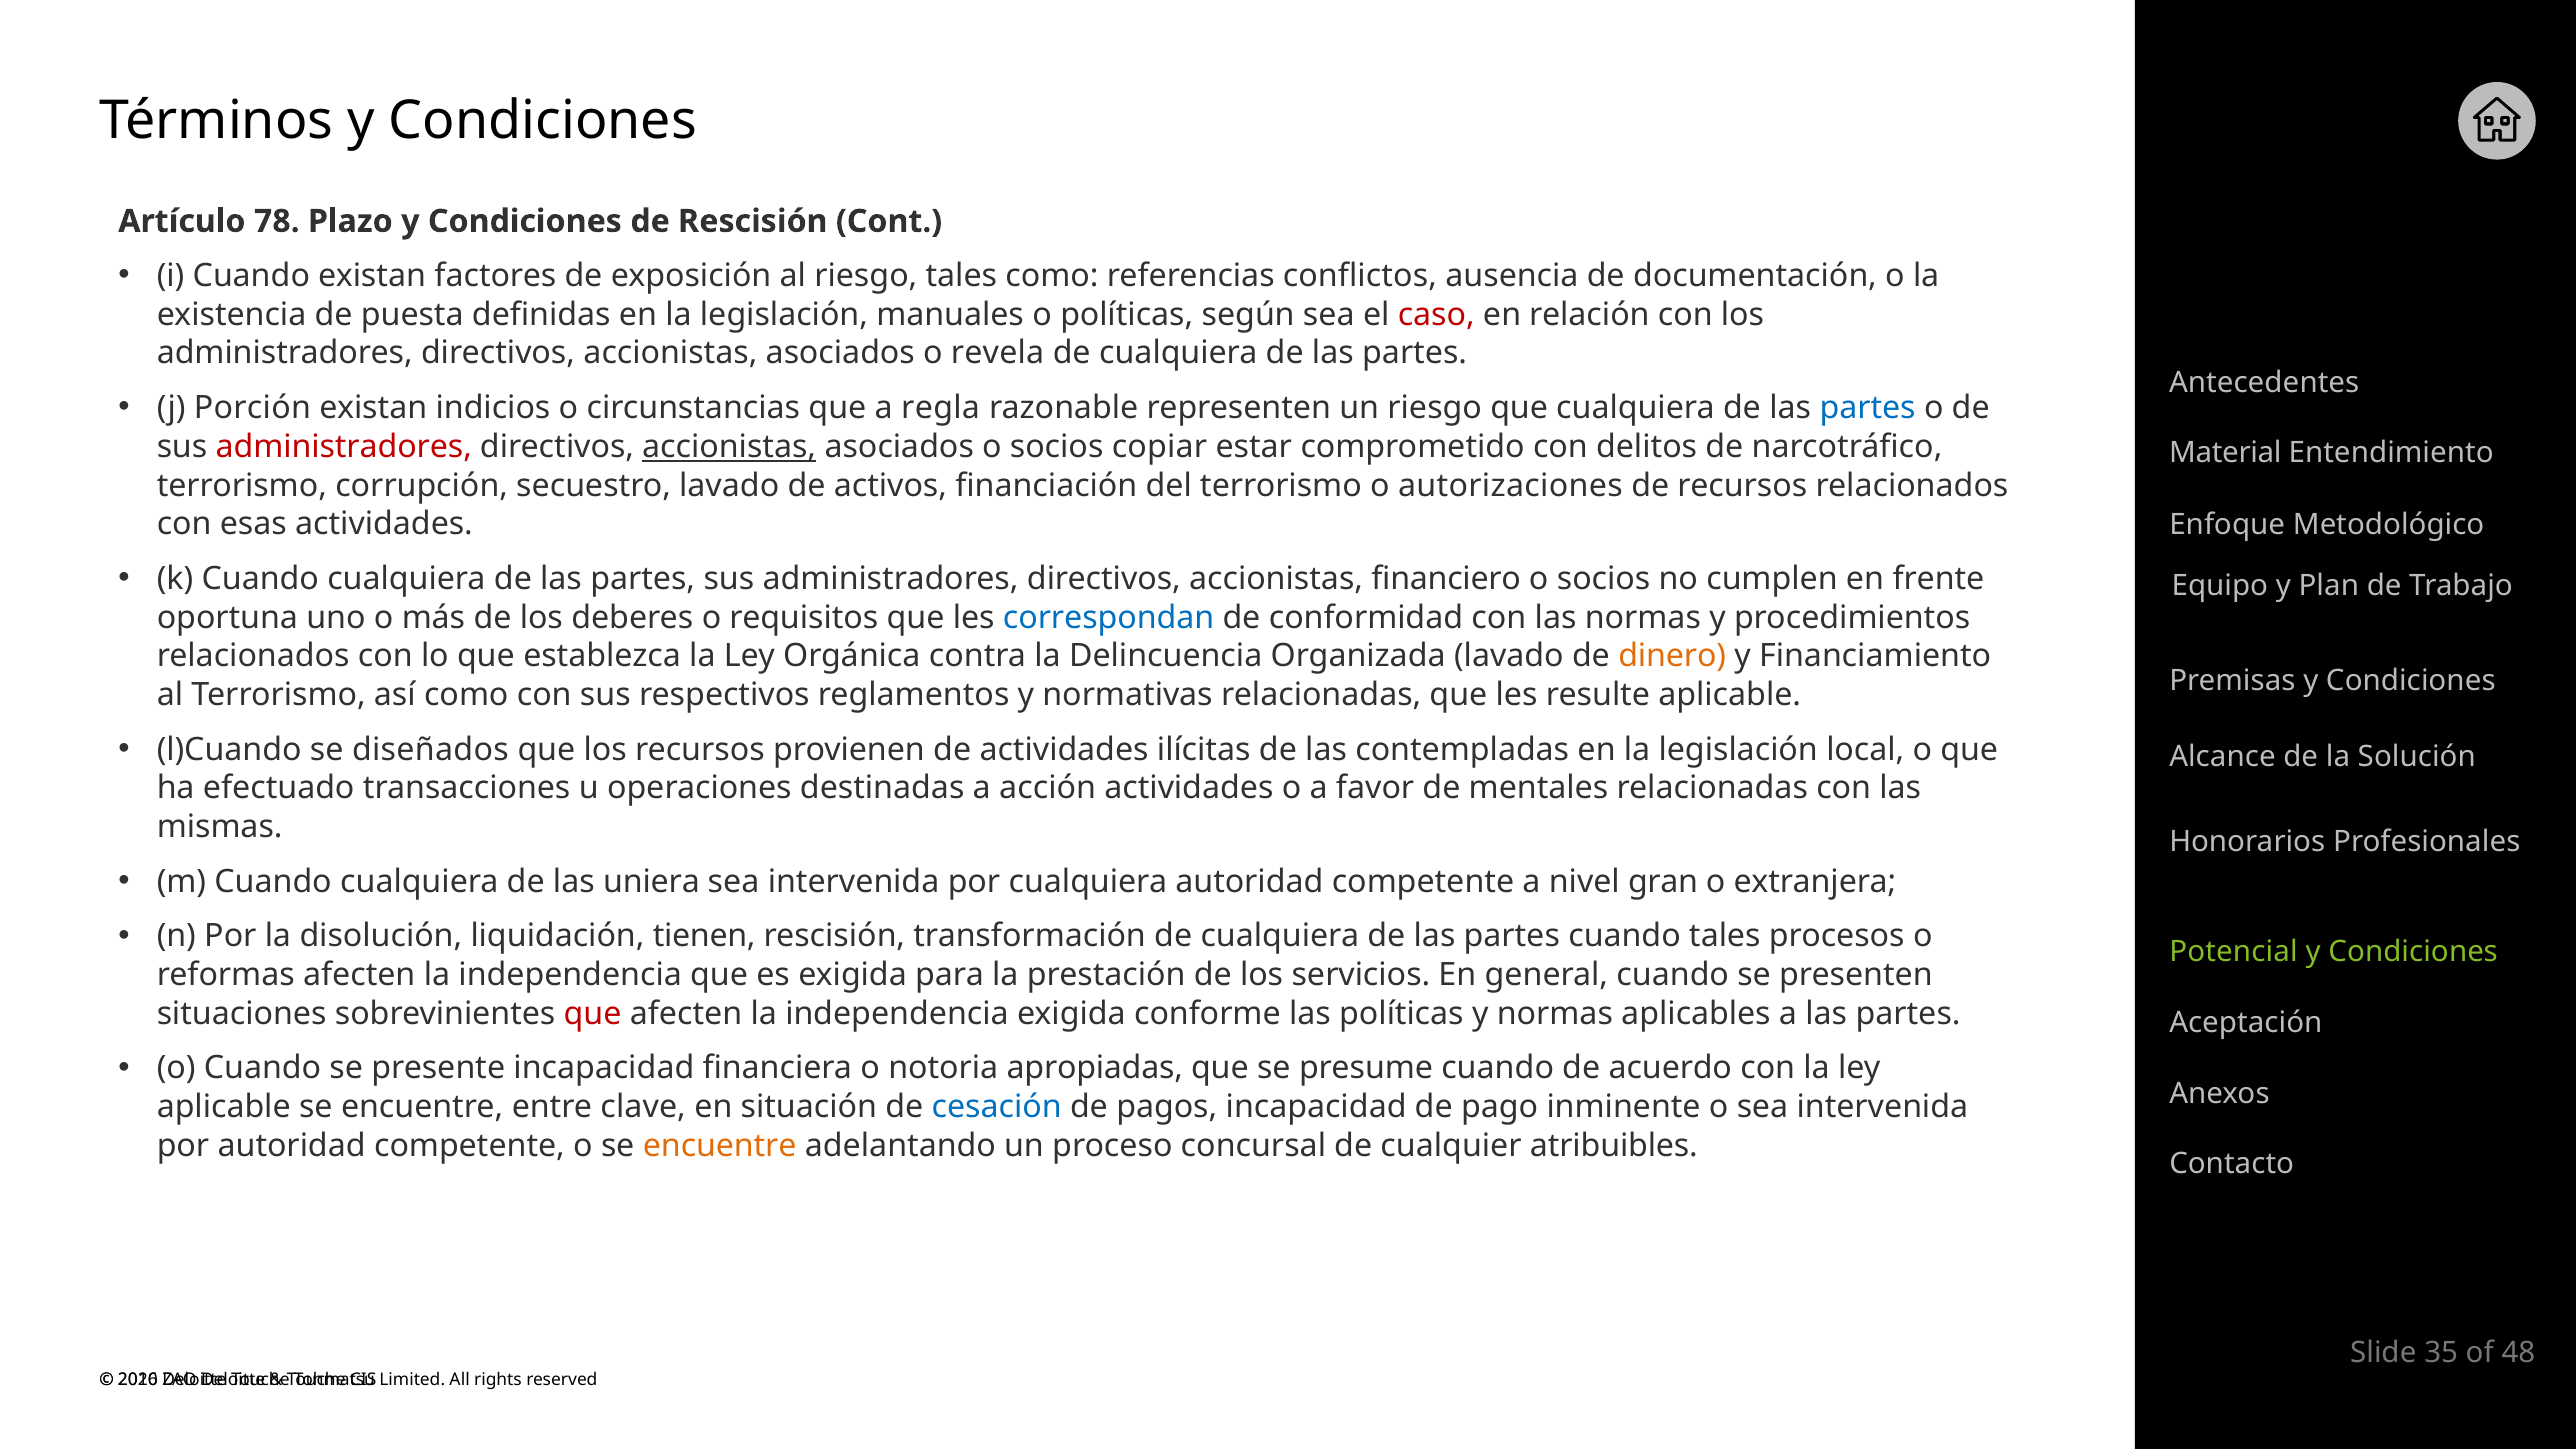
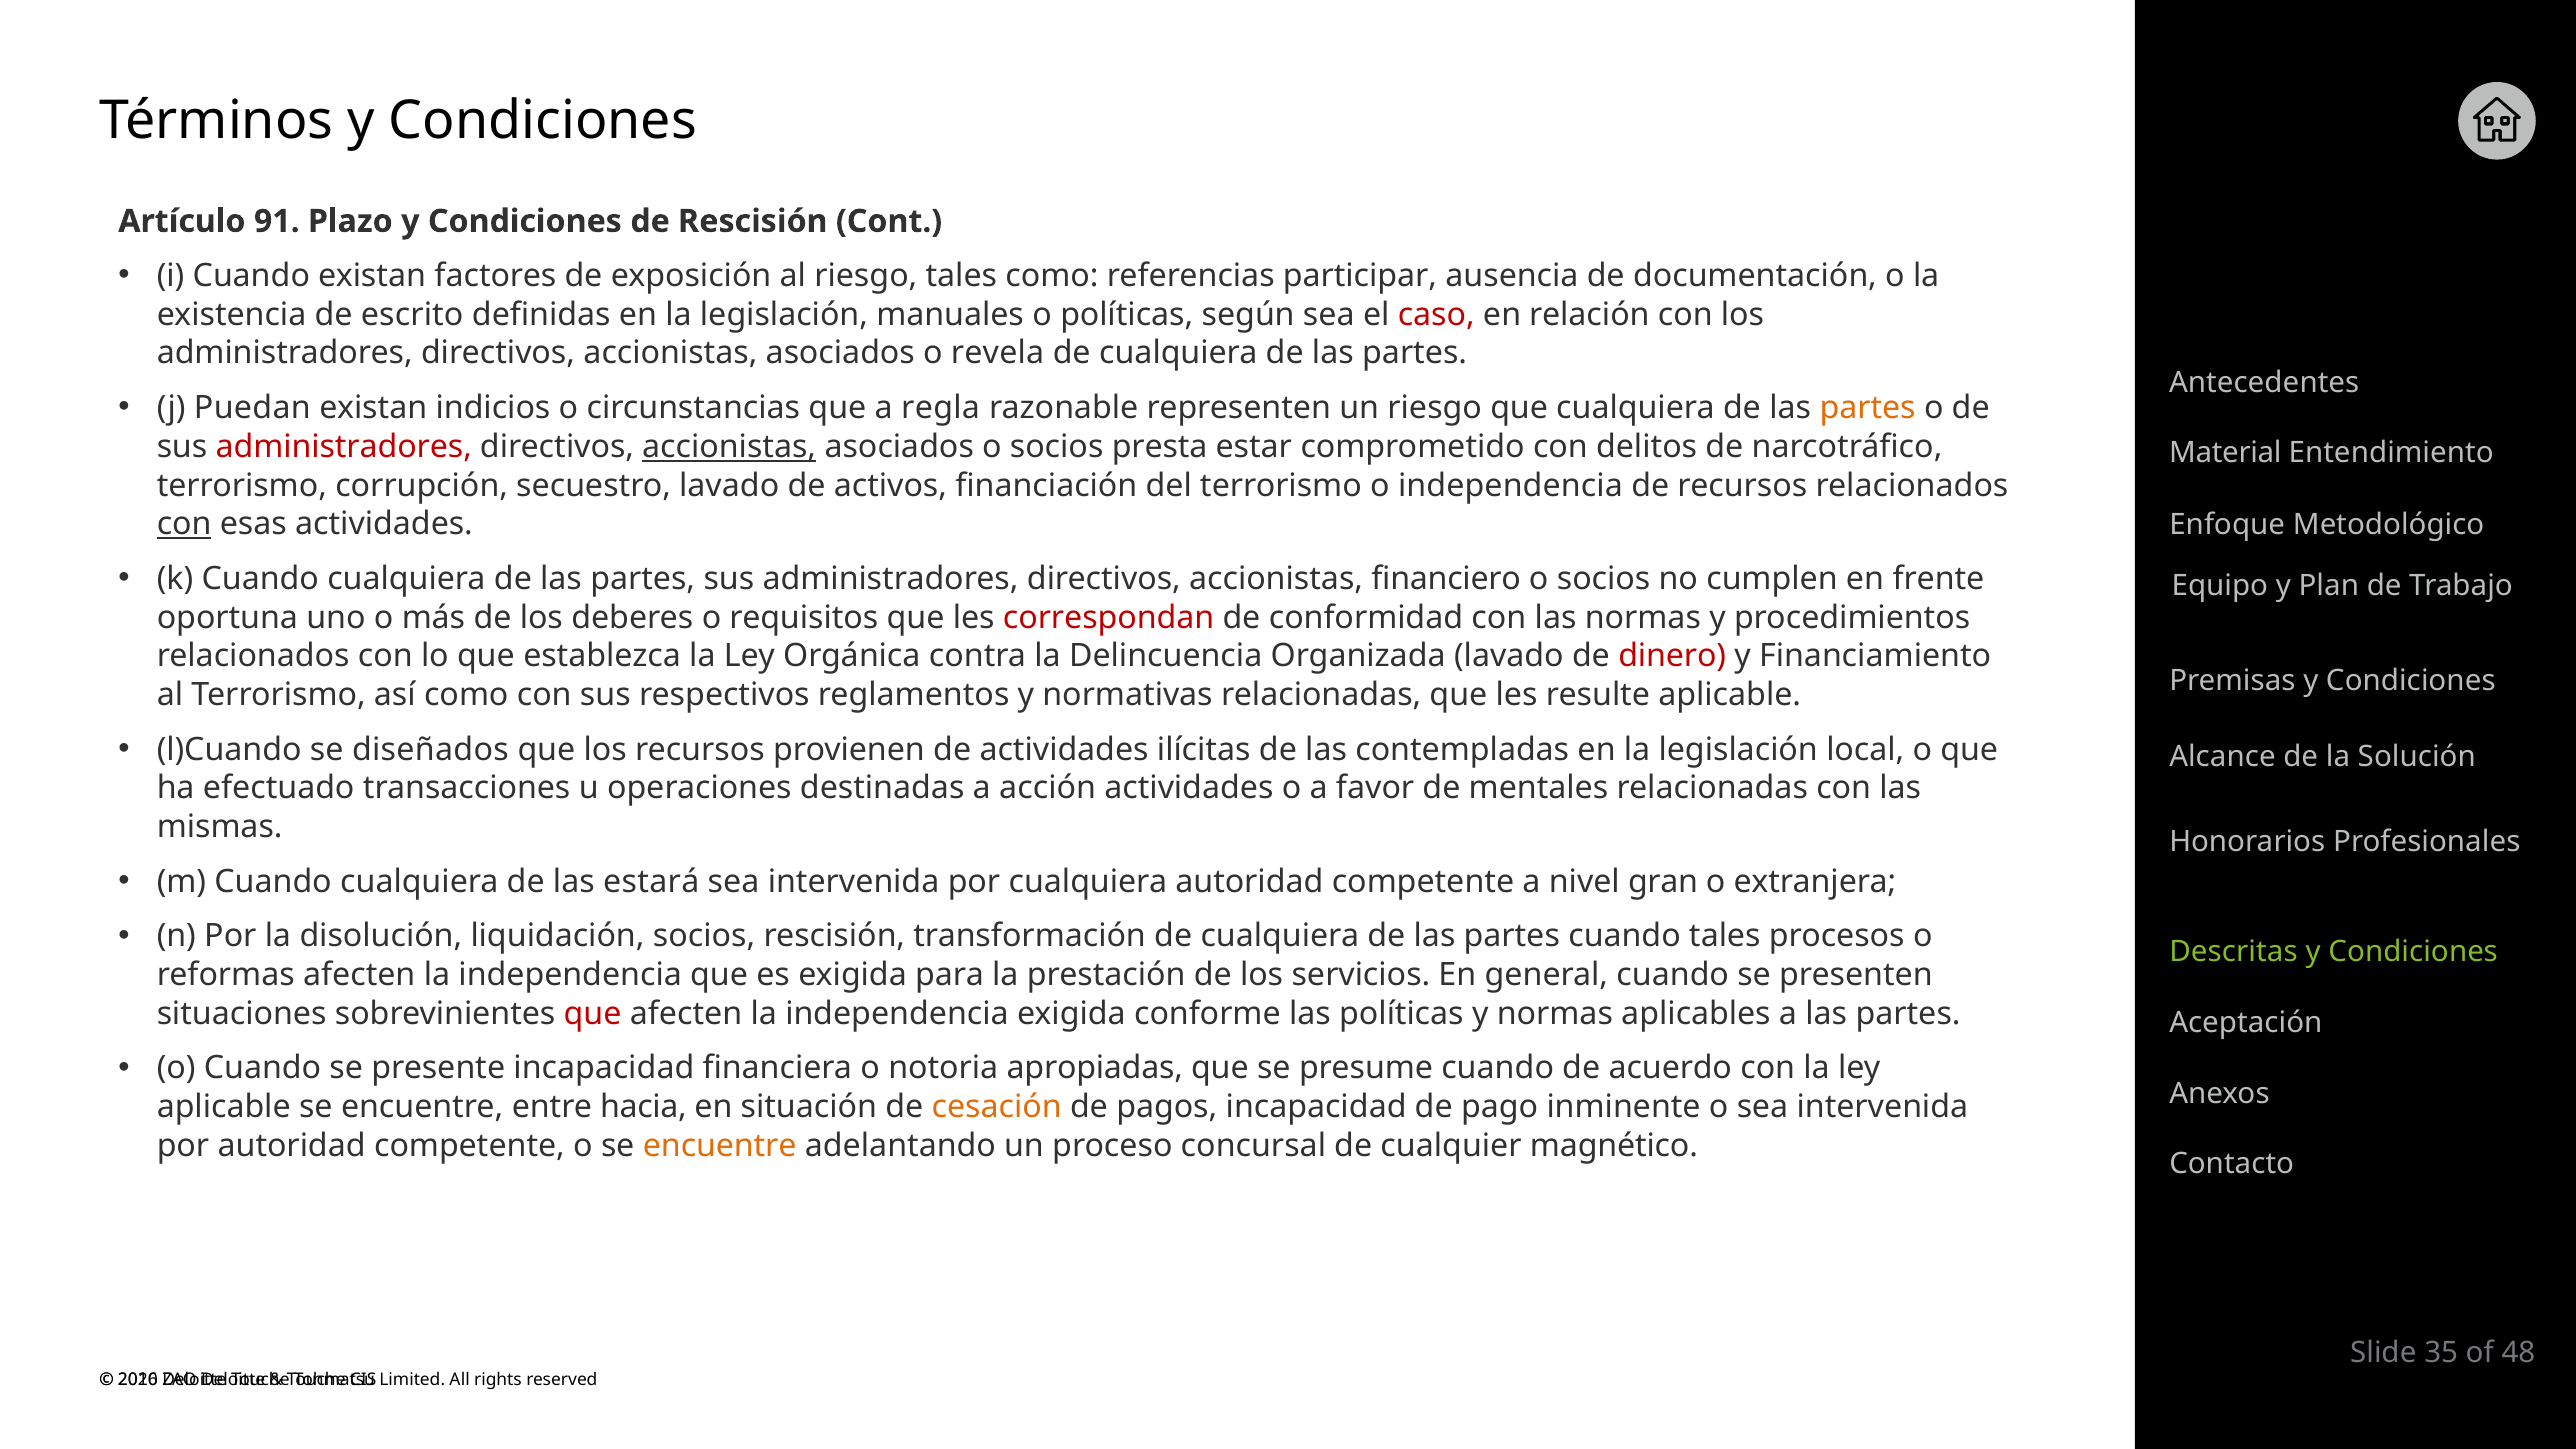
78: 78 -> 91 (277, 221)
conflictos: conflictos -> participar (1360, 276)
puesta: puesta -> escrito (412, 315)
Porción: Porción -> Puedan (252, 408)
partes colour: blue -> orange (1868, 408)
copiar: copiar -> presta (1160, 447)
o autorizaciones: autorizaciones -> independencia (1510, 485)
con underline: none -> present (184, 524)
correspondan colour: blue -> red (1109, 617)
dinero colour: orange -> red (1672, 656)
uniera: uniera -> estará (651, 882)
liquidación tienen: tienen -> socios (704, 936)
Potencial: Potencial -> Descritas (2234, 952)
clave: clave -> hacia (643, 1107)
cesación colour: blue -> orange (997, 1107)
atribuibles: atribuibles -> magnético (1614, 1146)
